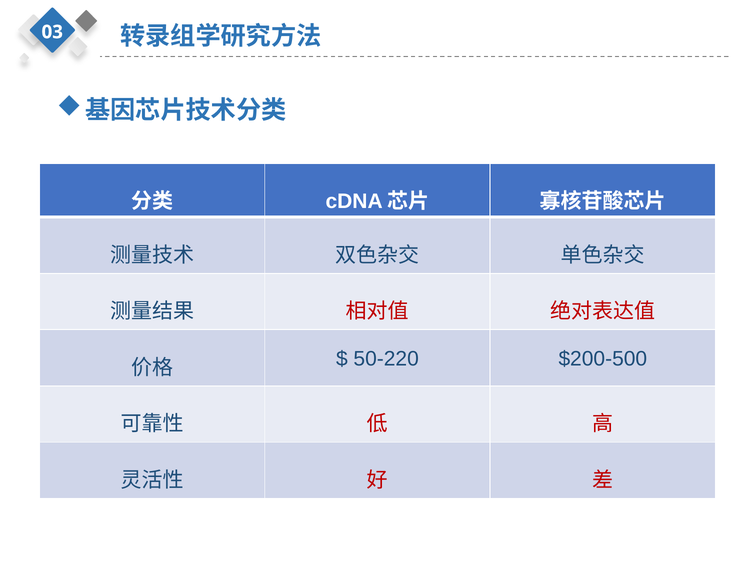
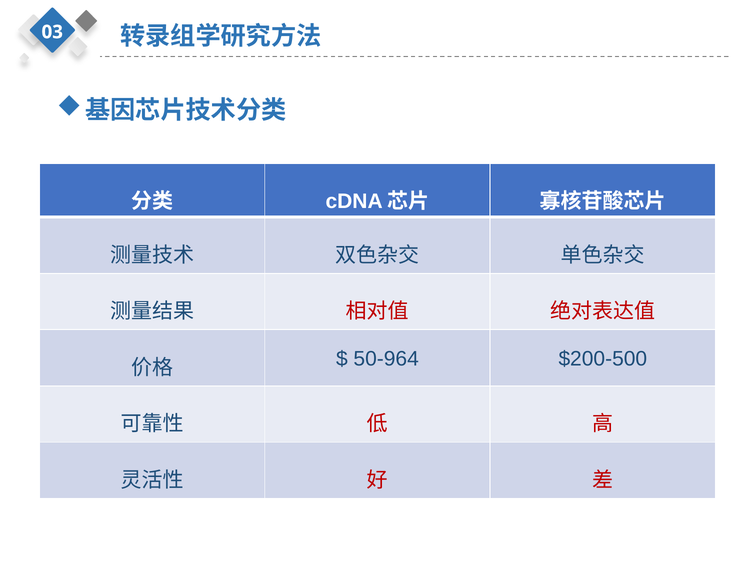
50-220: 50-220 -> 50-964 (386, 359)
